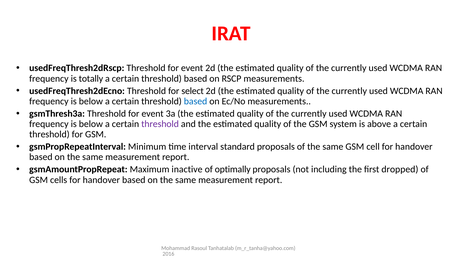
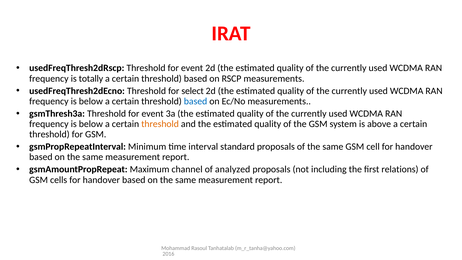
threshold colour: purple -> orange (160, 124)
inactive: inactive -> channel (187, 169)
optimally: optimally -> analyzed (233, 169)
dropped: dropped -> relations (400, 169)
